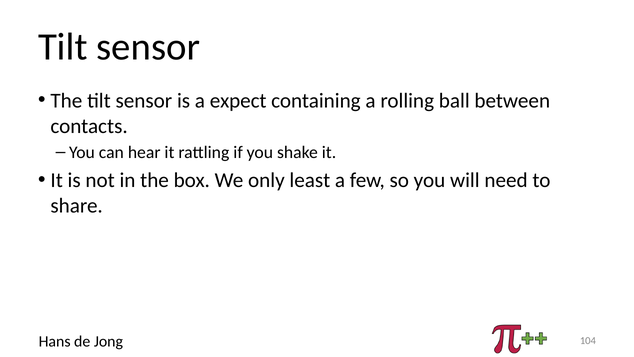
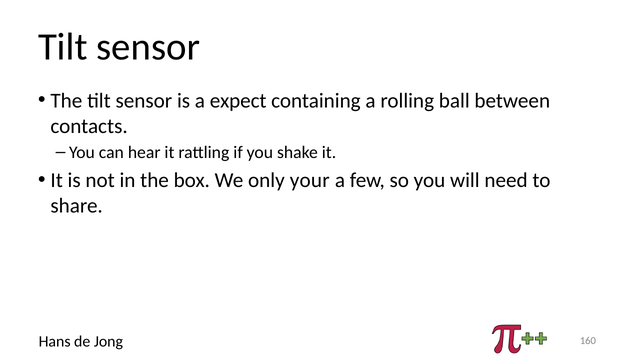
least: least -> your (310, 180)
104: 104 -> 160 (588, 341)
